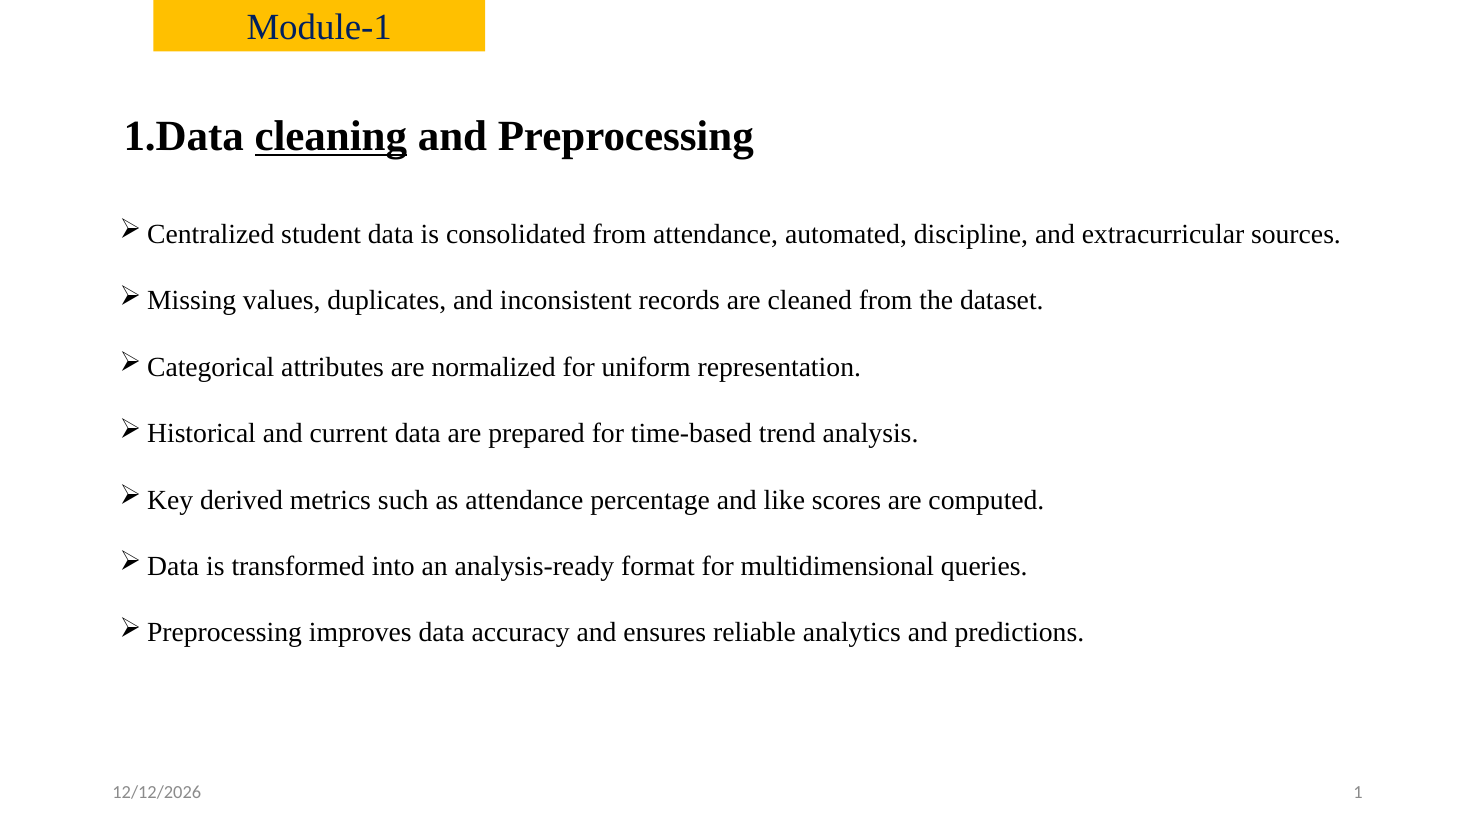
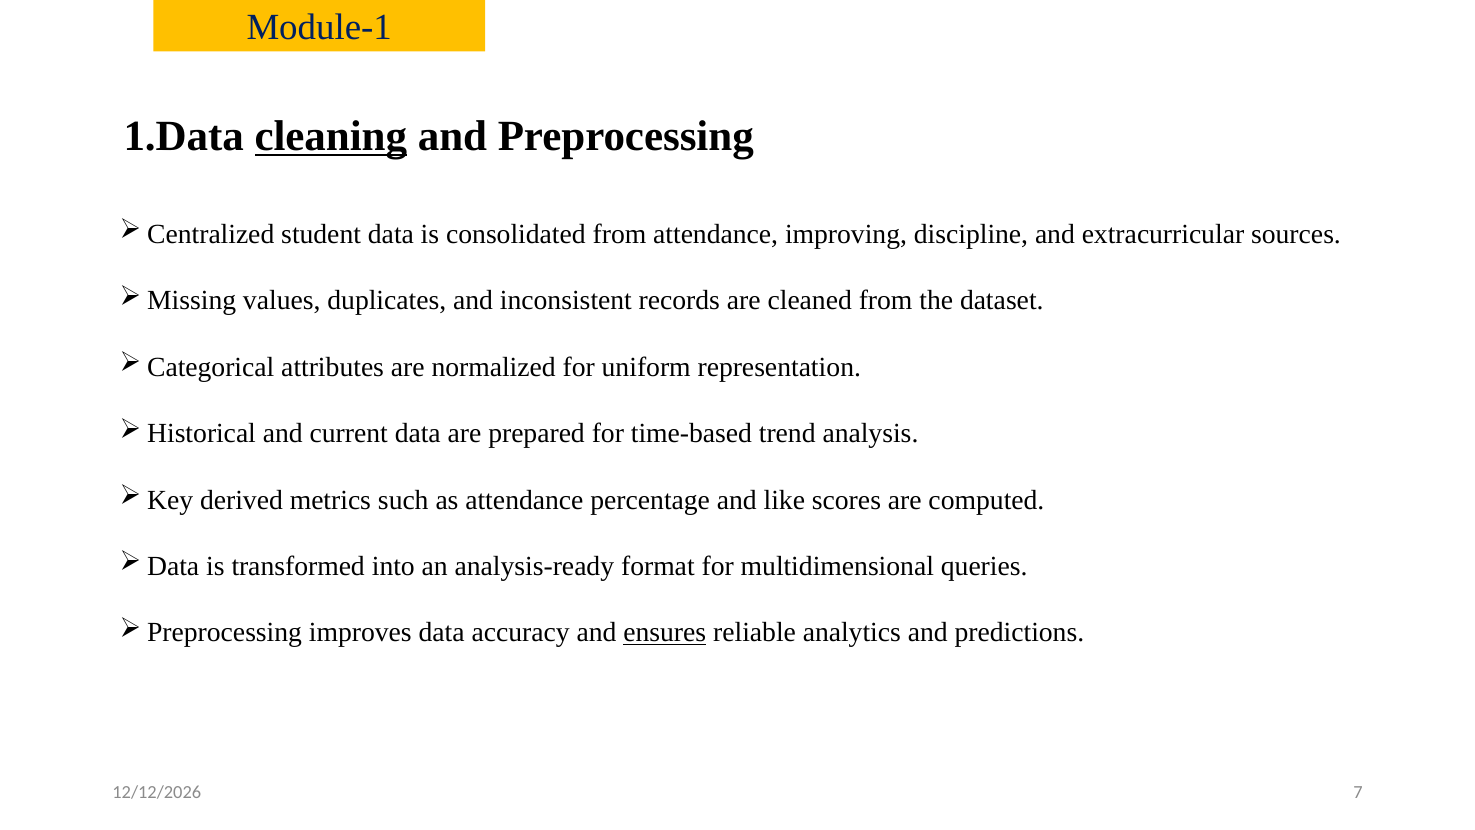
automated: automated -> improving (846, 234)
ensures underline: none -> present (665, 632)
1: 1 -> 7 (1358, 792)
